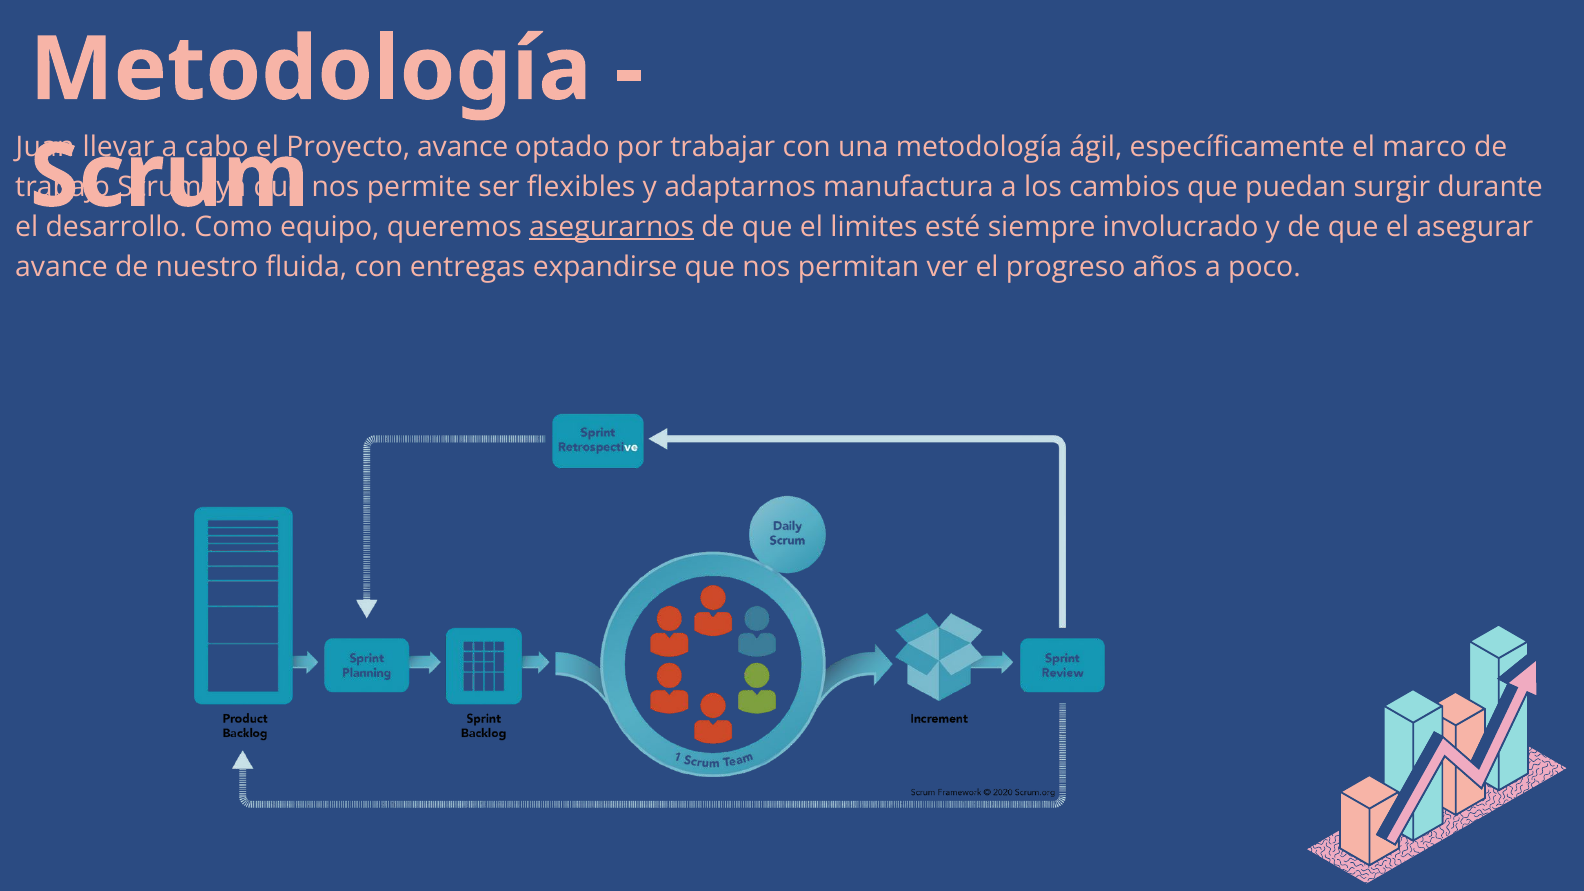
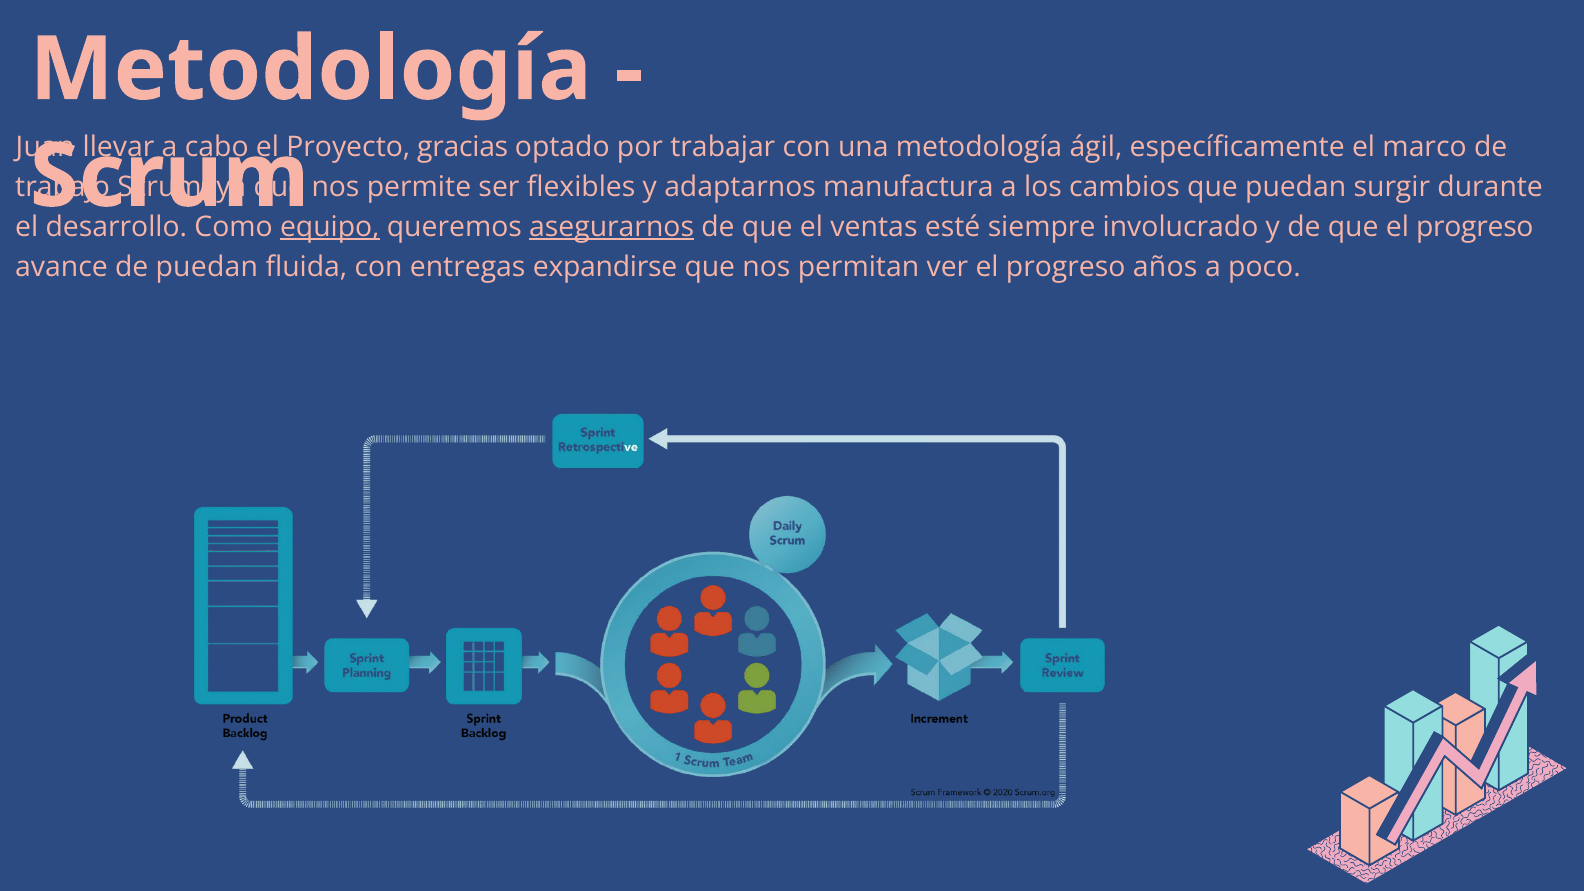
Proyecto avance: avance -> gracias (463, 148)
equipo underline: none -> present (330, 227)
limites: limites -> ventas (874, 227)
que el asegurar: asegurar -> progreso (1475, 227)
de nuestro: nuestro -> puedan (207, 267)
